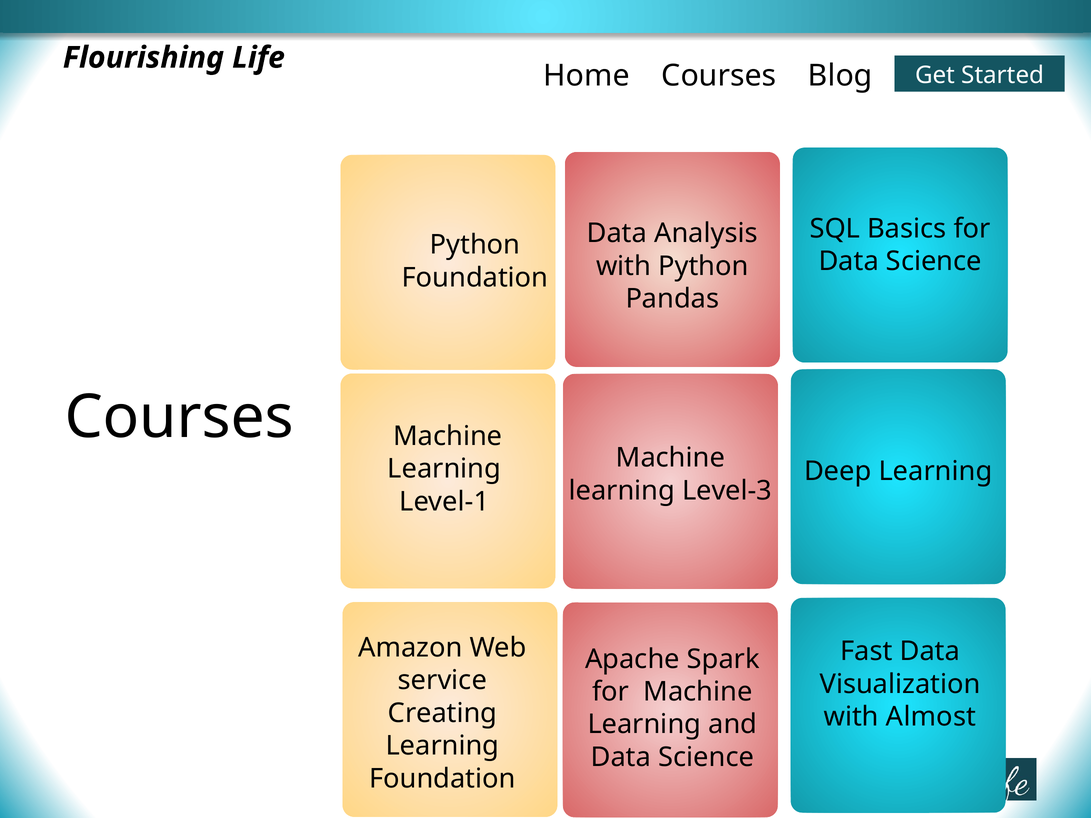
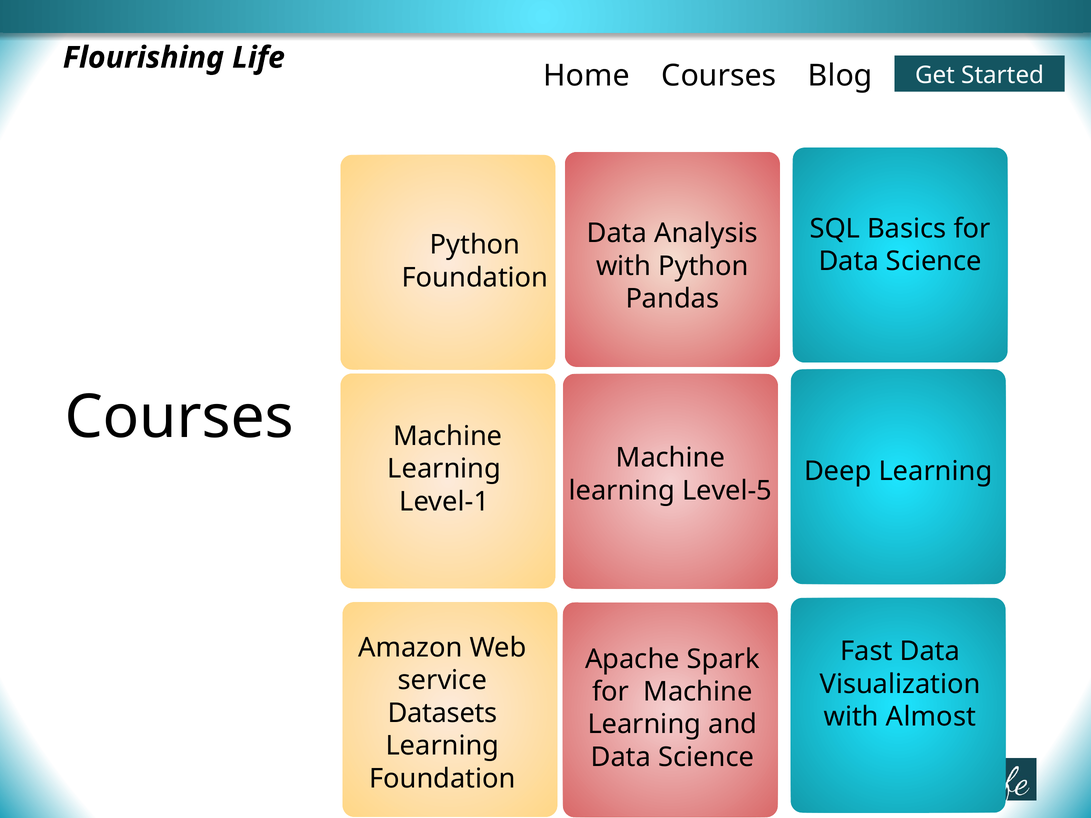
Level-3: Level-3 -> Level-5 (727, 491)
Creating: Creating -> Datasets (443, 713)
